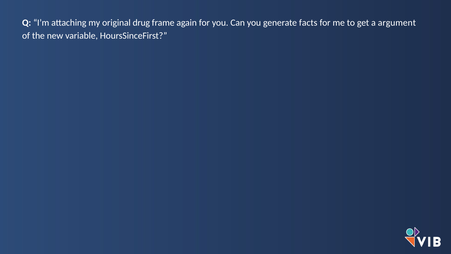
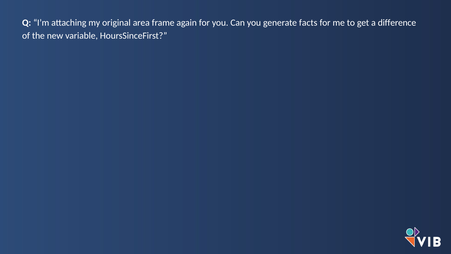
drug: drug -> area (141, 23)
argument: argument -> difference (397, 23)
